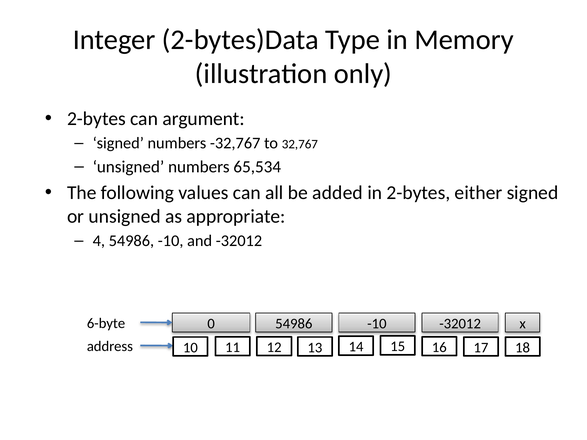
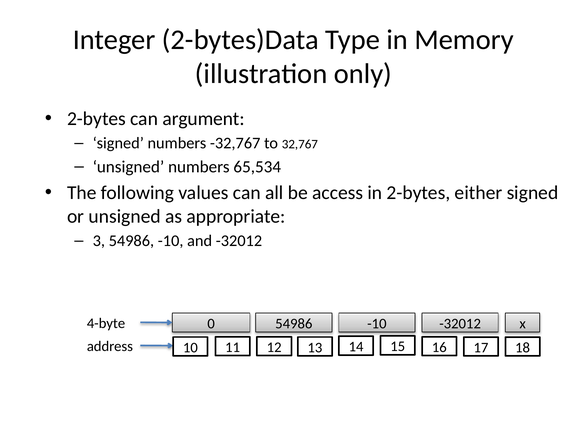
added: added -> access (338, 193)
4: 4 -> 3 (99, 241)
6-byte: 6-byte -> 4-byte (106, 324)
